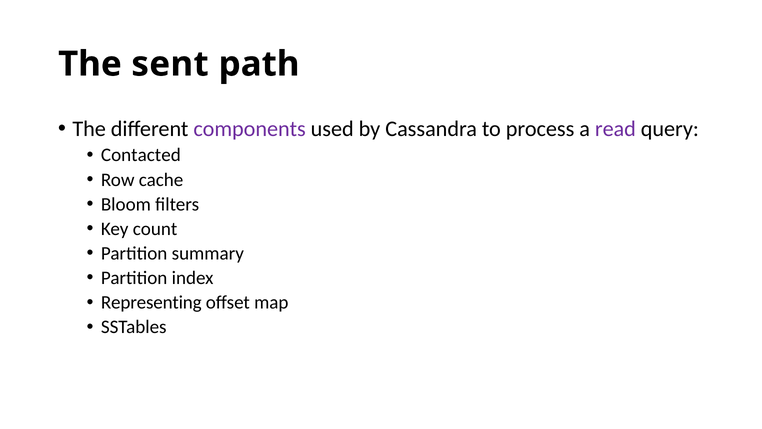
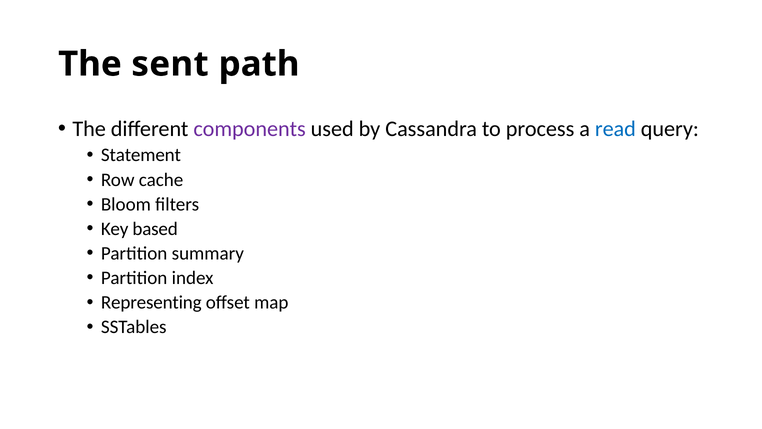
read colour: purple -> blue (615, 129)
Contacted: Contacted -> Statement (141, 155)
count: count -> based (155, 229)
